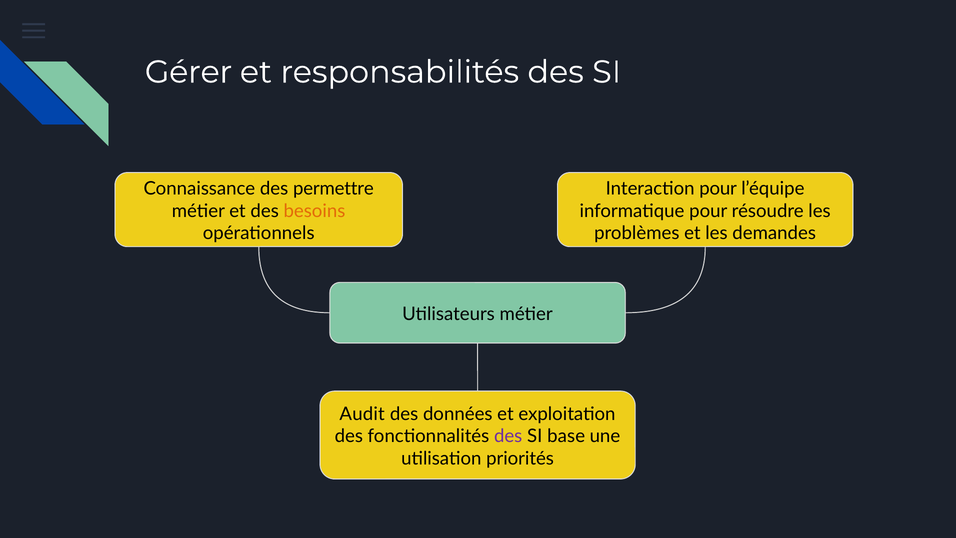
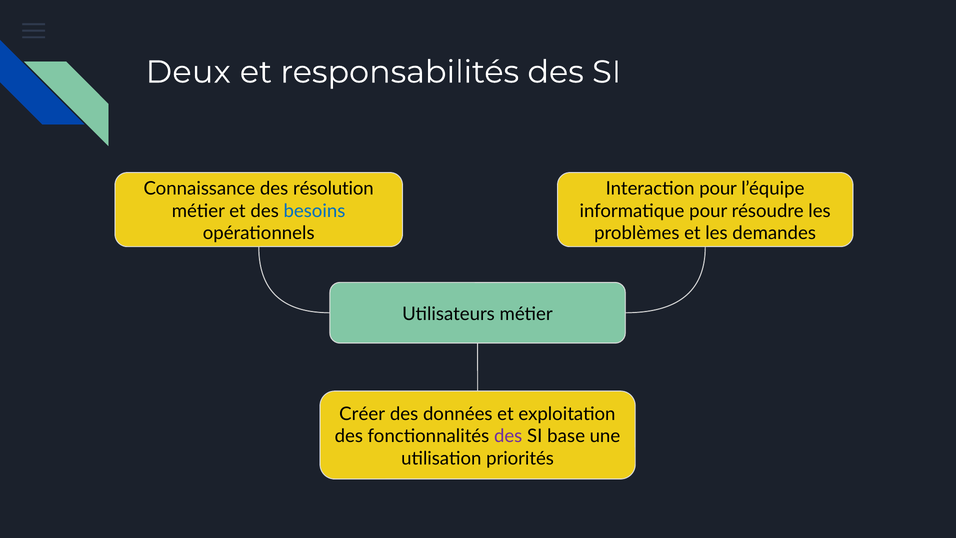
Gérer: Gérer -> Deux (188, 72)
permettre: permettre -> résolution (333, 188)
besoins colour: orange -> blue (314, 211)
Audit: Audit -> Créer (362, 414)
